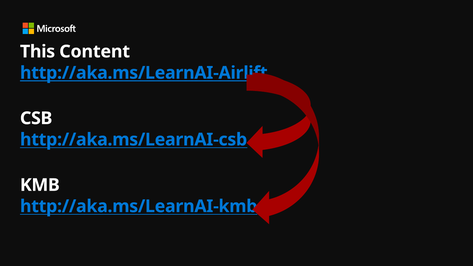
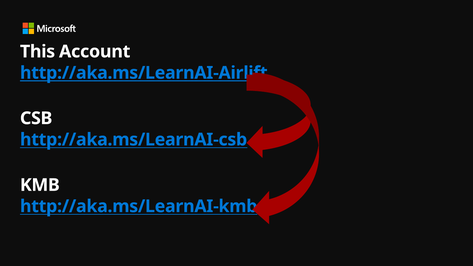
Content: Content -> Account (95, 52)
